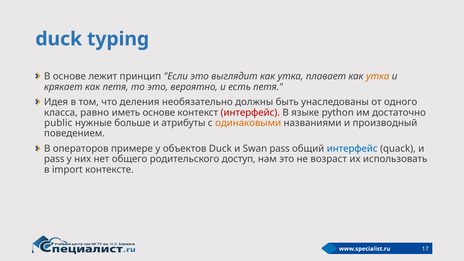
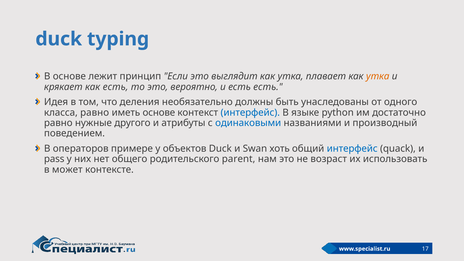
как петя: петя -> есть (116, 87)
есть петя: петя -> есть (268, 87)
интерфейс colour: red -> blue (250, 113)
public: public -> равно (58, 123)
больше: больше -> другого (132, 123)
одинаковыми colour: orange -> blue (248, 123)
Swan pass: pass -> хоть (280, 149)
доступ: доступ -> parent (239, 159)
import: import -> может (67, 170)
